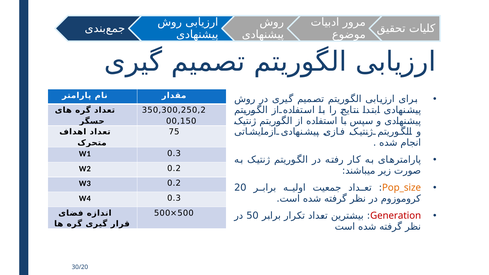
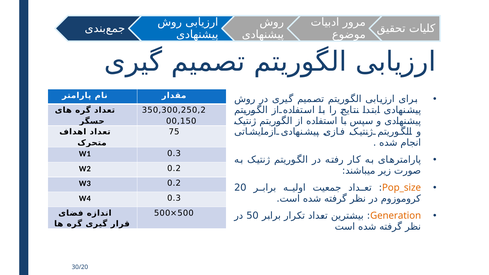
Generation colour: red -> orange (396, 216)
